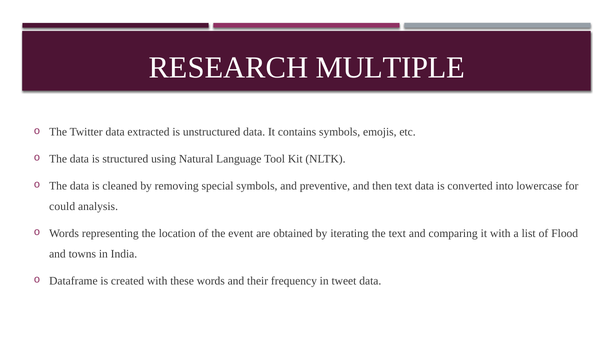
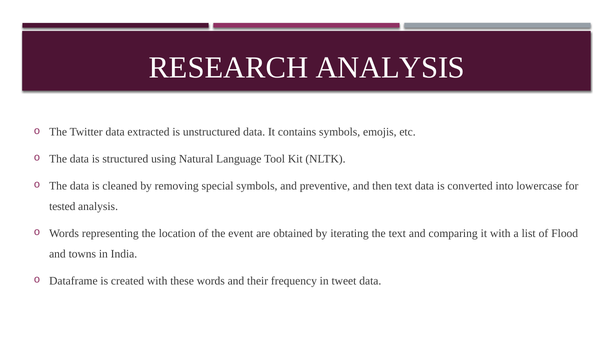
RESEARCH MULTIPLE: MULTIPLE -> ANALYSIS (390, 68)
could: could -> tested (62, 206)
